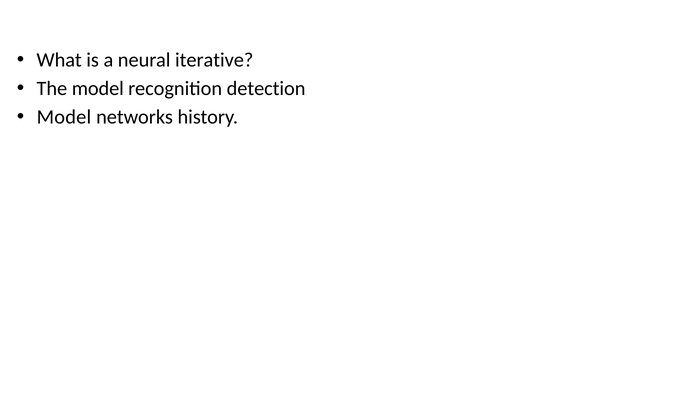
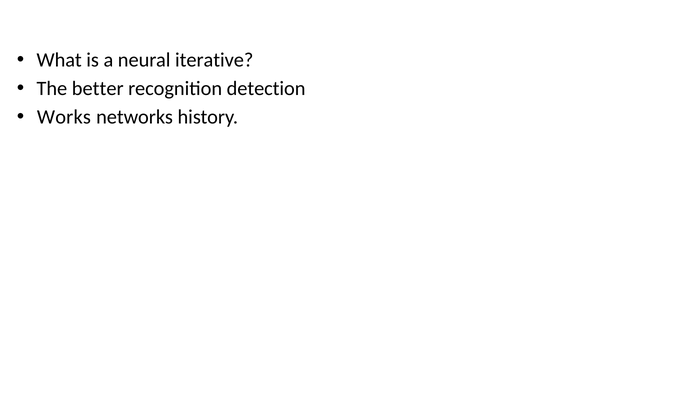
The model: model -> better (98, 89)
Model: Model -> Works (64, 117)
